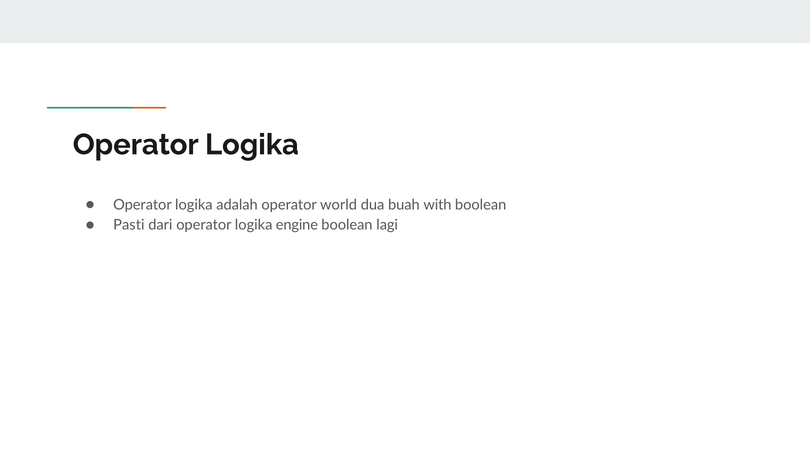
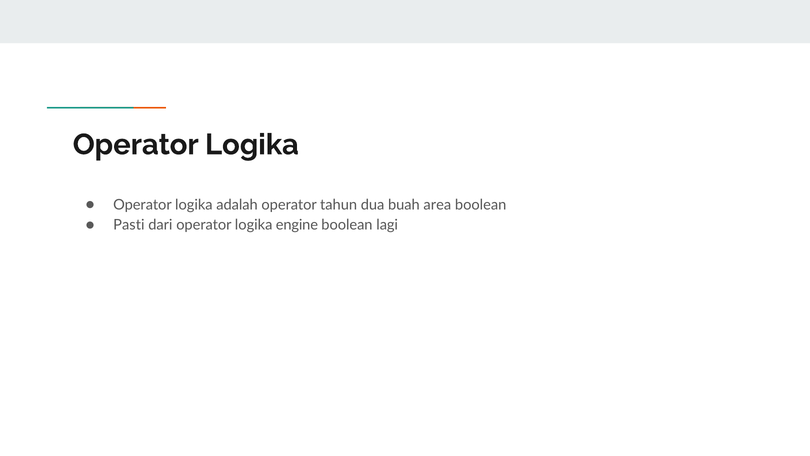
world: world -> tahun (339, 205)
with: with -> area (437, 205)
